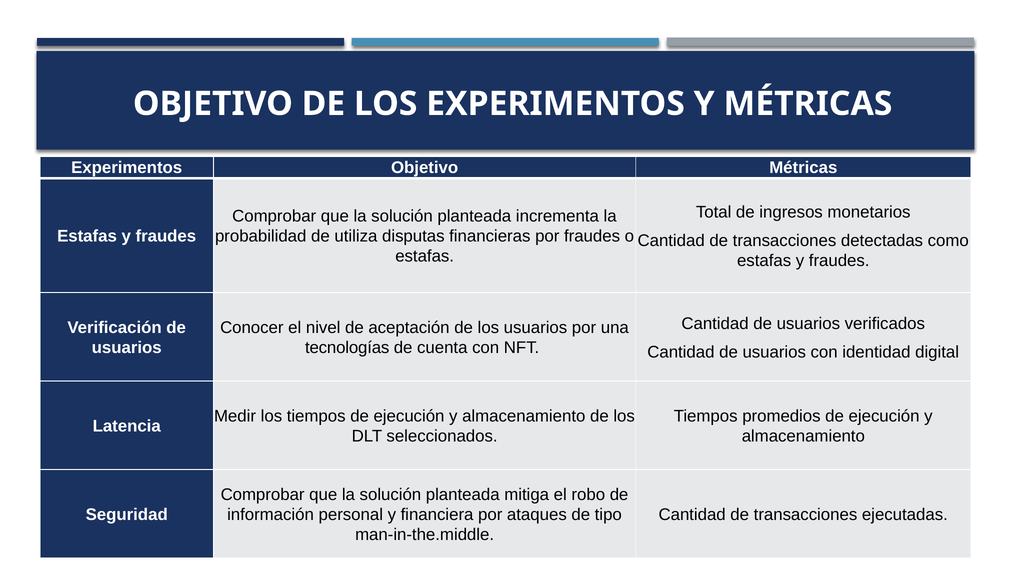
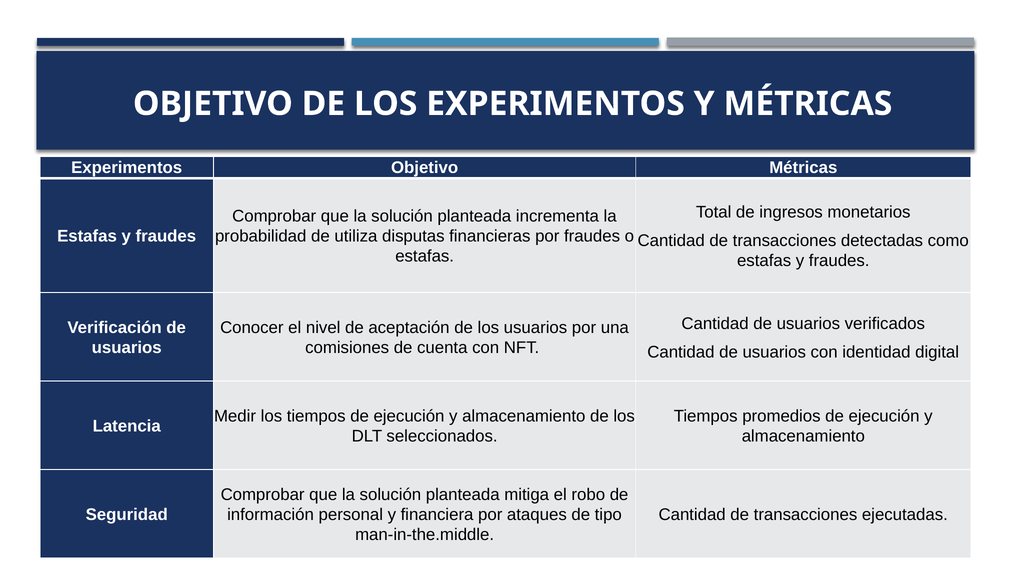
tecnologías: tecnologías -> comisiones (347, 348)
